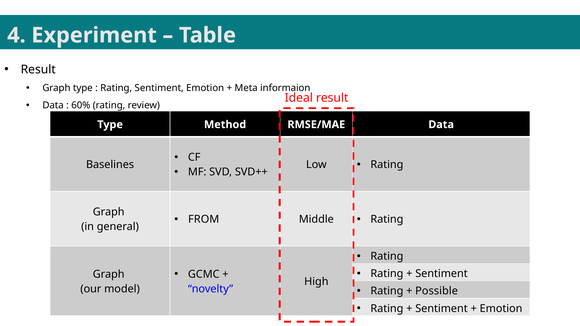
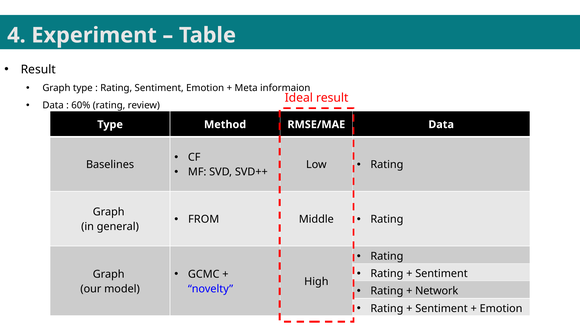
Possible: Possible -> Network (437, 291)
